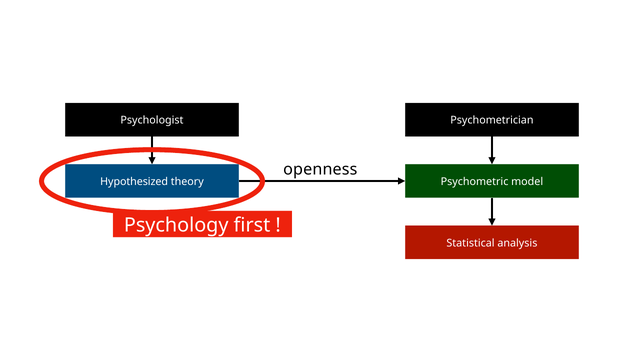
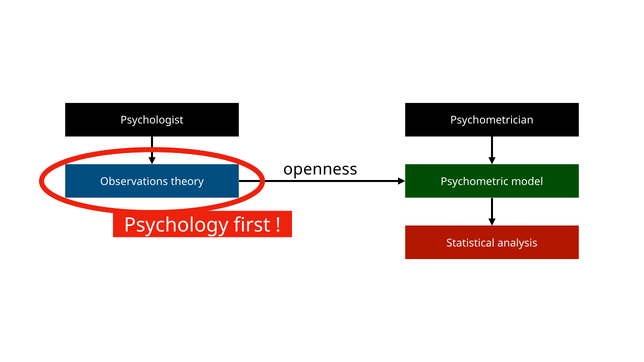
Hypothesized: Hypothesized -> Observations (134, 182)
